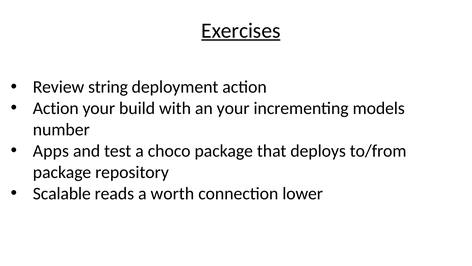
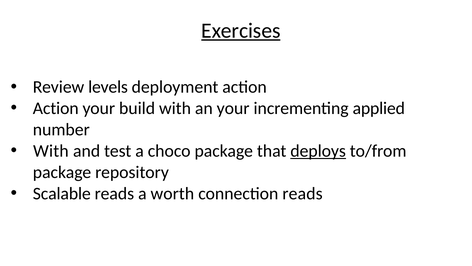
string: string -> levels (108, 87)
models: models -> applied (379, 108)
Apps: Apps -> With (51, 151)
deploys underline: none -> present (318, 151)
connection lower: lower -> reads (302, 193)
